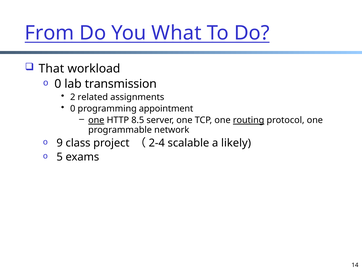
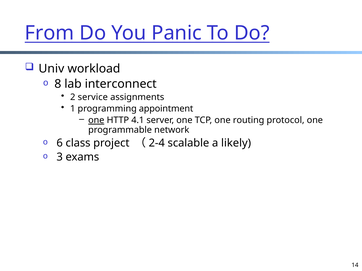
What: What -> Panic (177, 33)
That: That -> Univ (51, 69)
0: 0 -> 8 (58, 84)
transmission: transmission -> interconnect (121, 84)
related: related -> service (93, 97)
0: 0 -> 1 (73, 109)
8.5: 8.5 -> 4.1 (138, 121)
routing underline: present -> none (249, 121)
9: 9 -> 6 (60, 143)
5: 5 -> 3 (60, 157)
